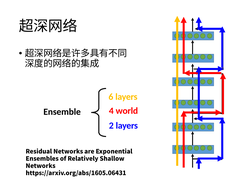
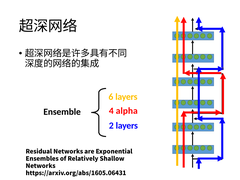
world: world -> alpha (127, 111)
